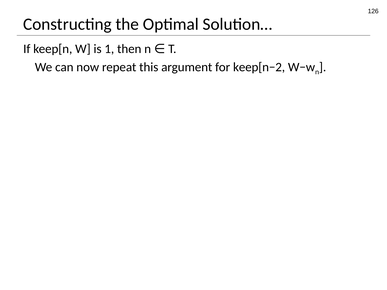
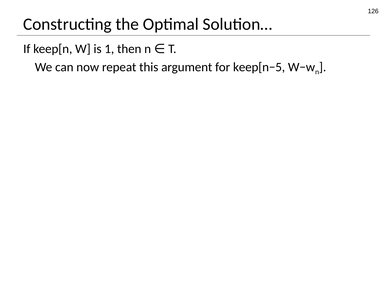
keep[n−2: keep[n−2 -> keep[n−5 (259, 67)
